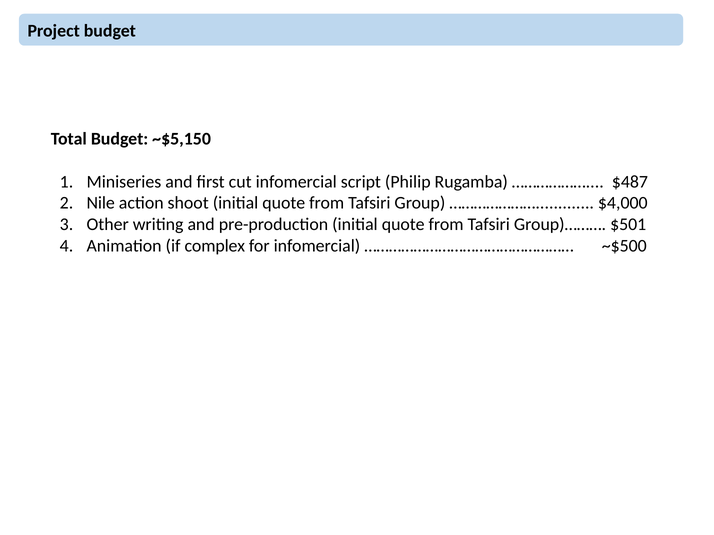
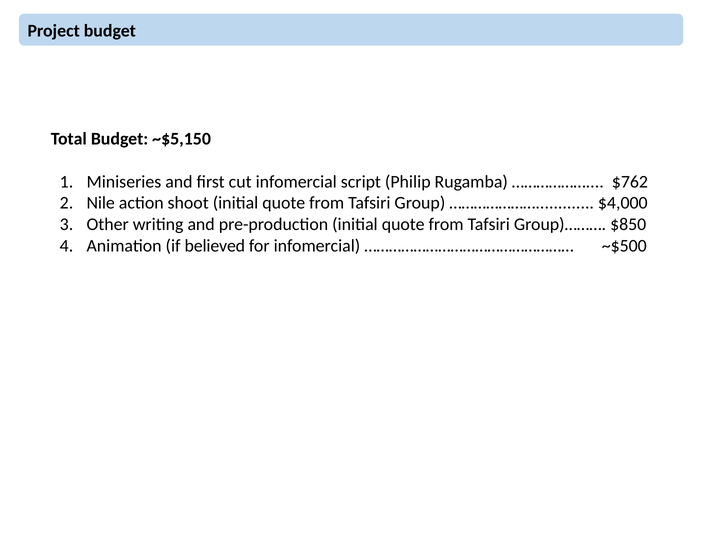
$487: $487 -> $762 (630, 182)
$501: $501 -> $850 (628, 225)
complex: complex -> believed (215, 246)
